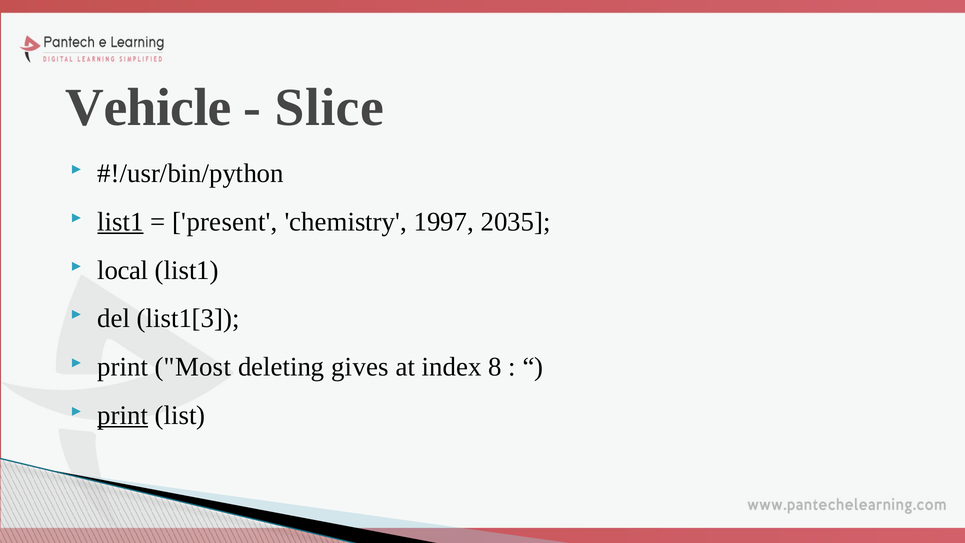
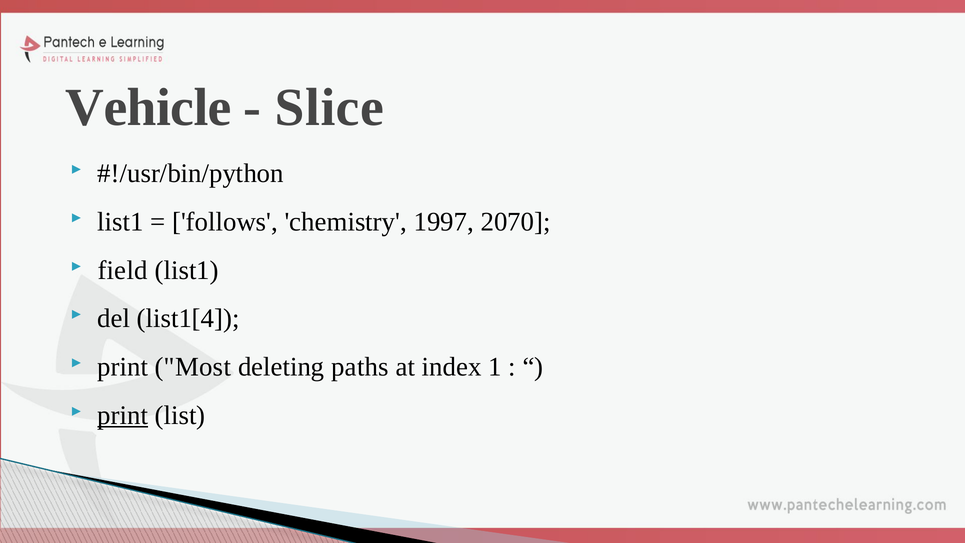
list1 underline: present -> none (121, 222)
present: present -> follows (225, 222)
2035: 2035 -> 2070 (516, 222)
local: local -> field (123, 270)
list1[3: list1[3 -> list1[4 (188, 318)
gives: gives -> paths (360, 367)
8: 8 -> 1 (495, 367)
